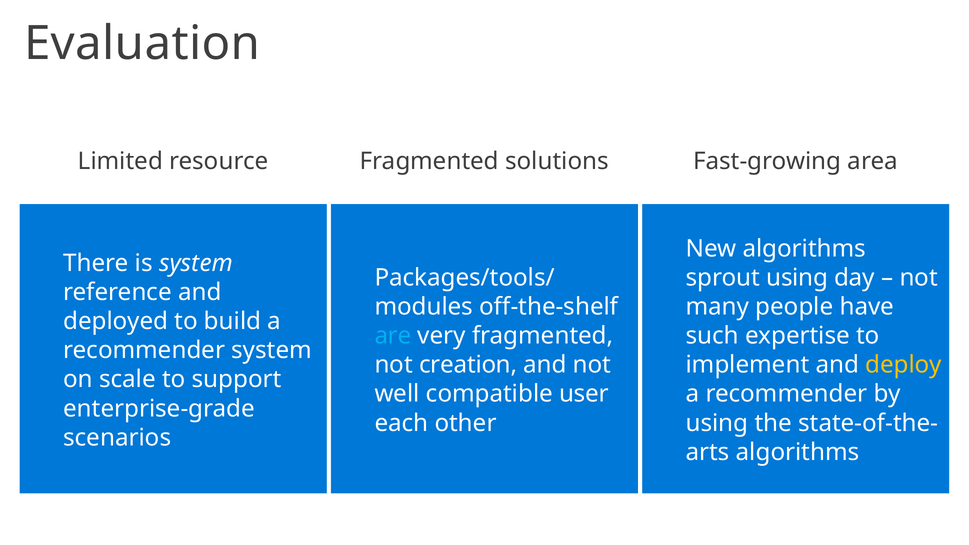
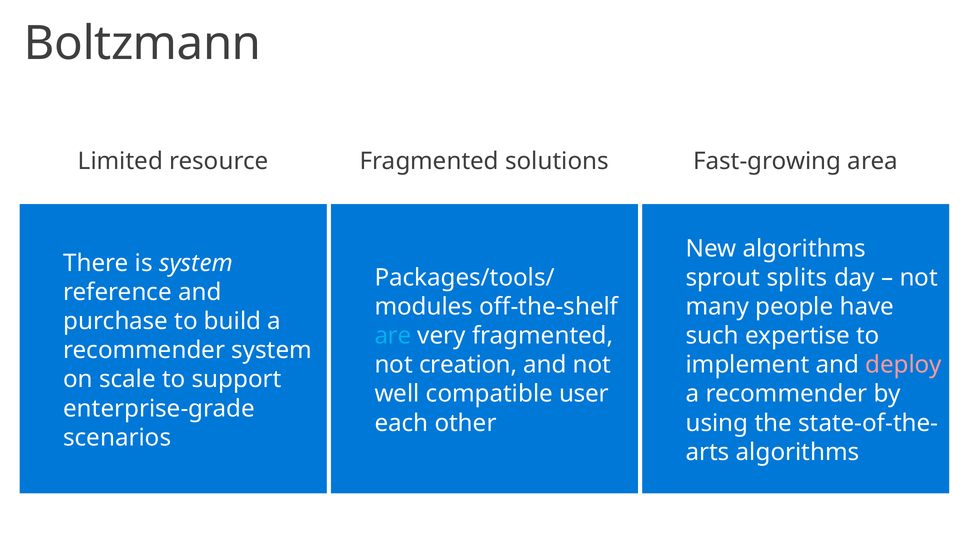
Evaluation: Evaluation -> Boltzmann (143, 43)
sprout using: using -> splits (797, 278)
deployed: deployed -> purchase (116, 321)
deploy colour: yellow -> pink (903, 365)
